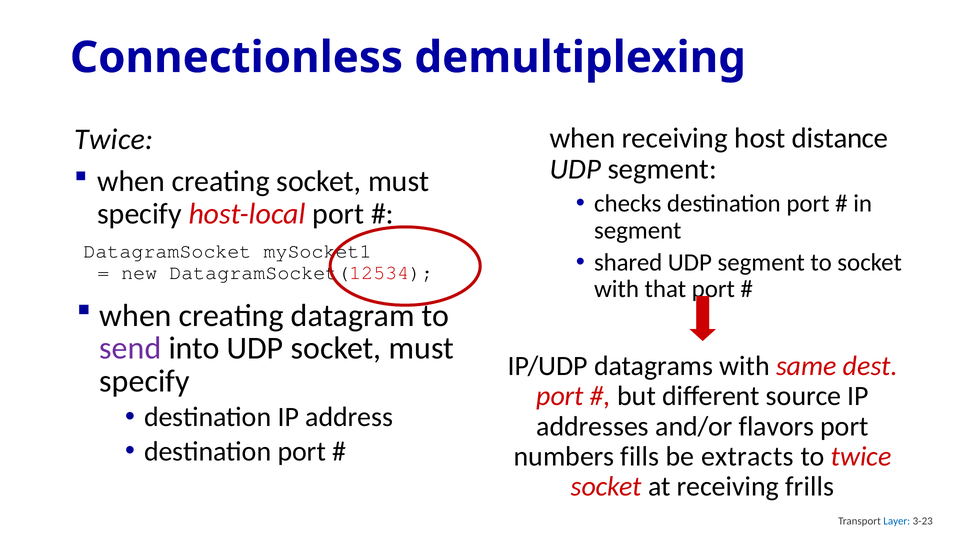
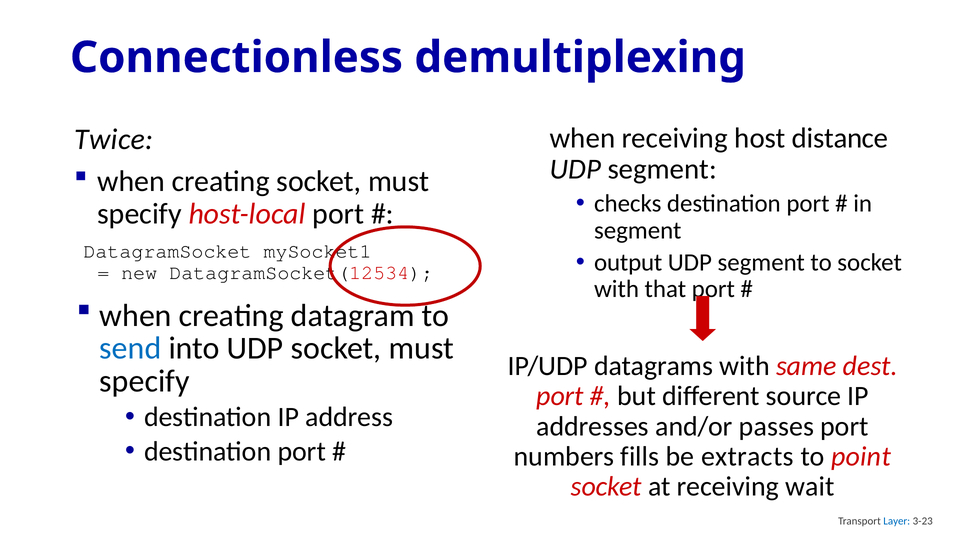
shared: shared -> output (628, 262)
send colour: purple -> blue (130, 348)
flavors: flavors -> passes (776, 426)
to twice: twice -> point (861, 456)
frills: frills -> wait (810, 487)
